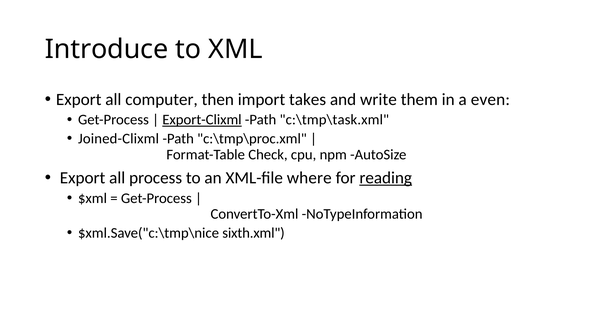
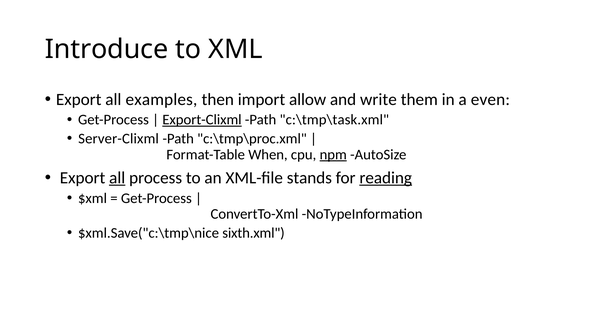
computer: computer -> examples (161, 100)
takes: takes -> allow (308, 100)
Joined-Clixml: Joined-Clixml -> Server-Clixml (119, 139)
Check: Check -> When (268, 155)
npm underline: none -> present (333, 155)
all underline: none -> present (117, 178)
where: where -> stands (309, 178)
